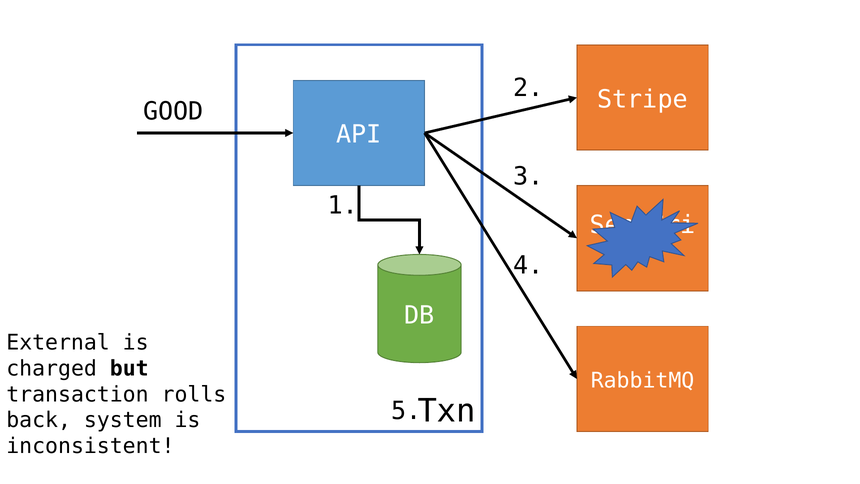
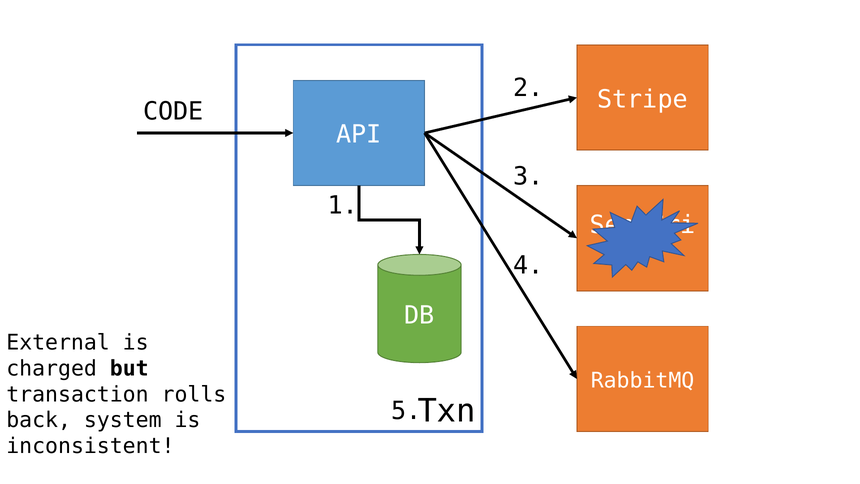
GOOD: GOOD -> CODE (173, 111)
